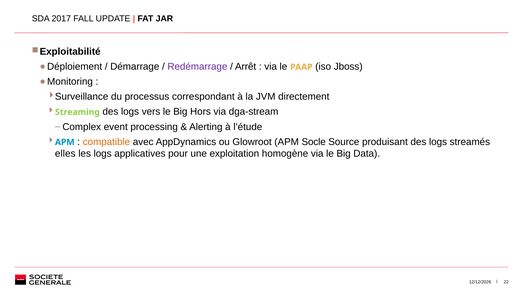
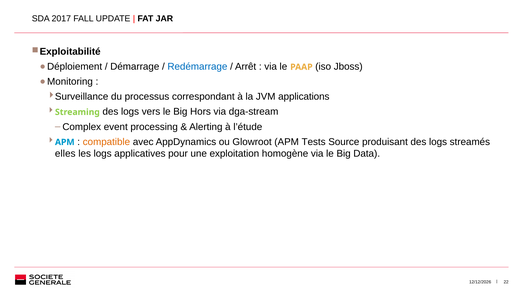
Redémarrage colour: purple -> blue (197, 67)
directement: directement -> applications (304, 97)
Socle: Socle -> Tests (314, 142)
